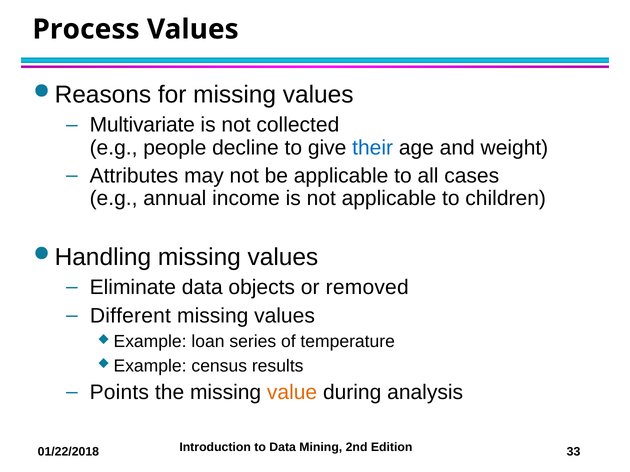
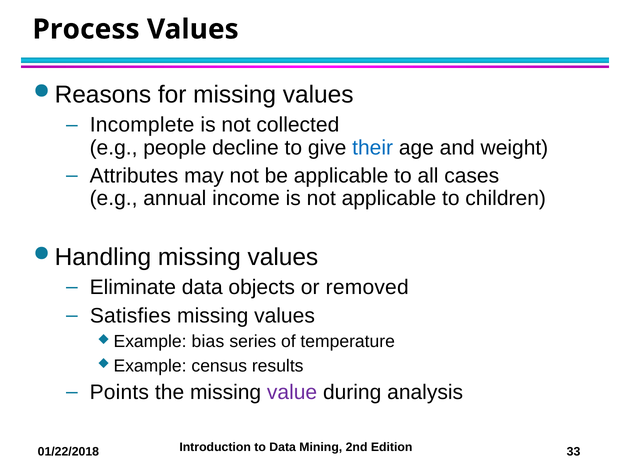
Multivariate: Multivariate -> Incomplete (142, 125)
Different: Different -> Satisfies (130, 316)
loan: loan -> bias (208, 342)
value colour: orange -> purple (292, 393)
